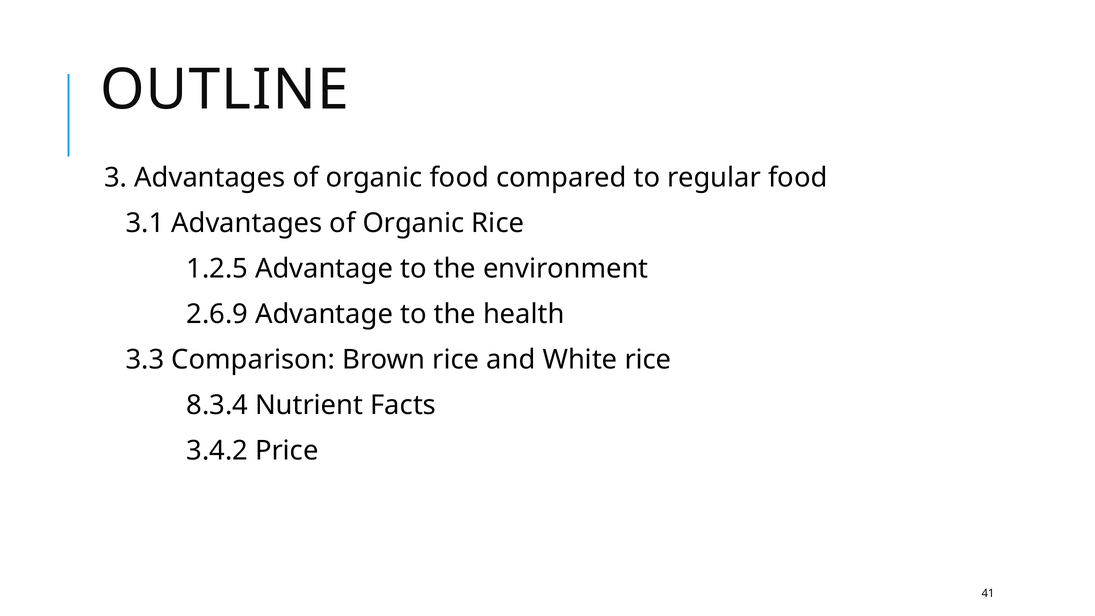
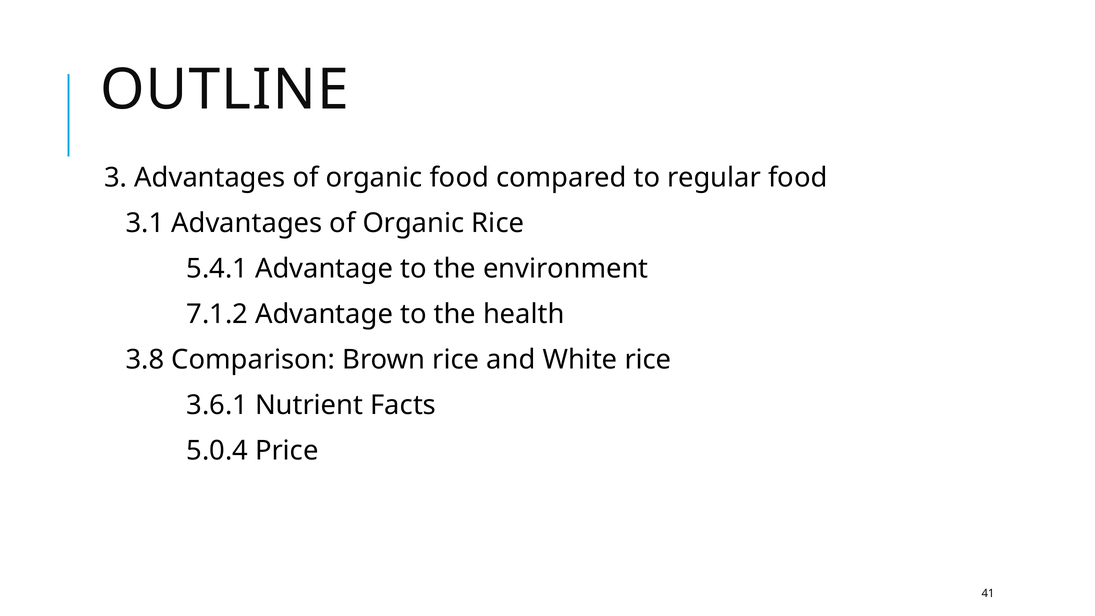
1.2.5: 1.2.5 -> 5.4.1 (217, 269)
2.6.9: 2.6.9 -> 7.1.2 (217, 314)
3.3: 3.3 -> 3.8 (145, 360)
8.3.4: 8.3.4 -> 3.6.1 (217, 405)
3.4.2: 3.4.2 -> 5.0.4 (217, 451)
